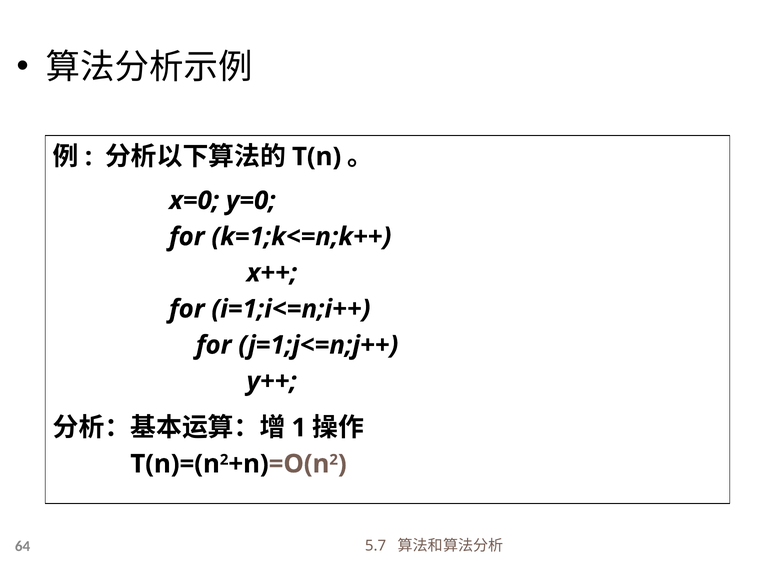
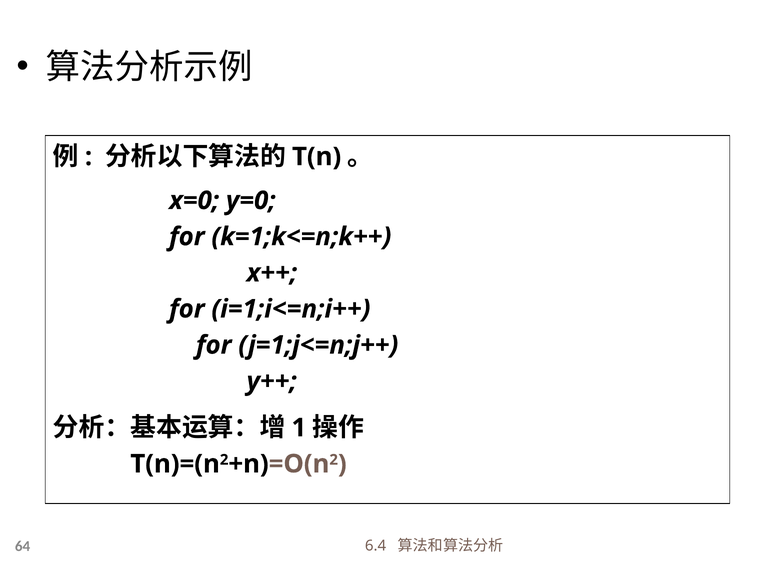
5.7: 5.7 -> 6.4 (376, 546)
